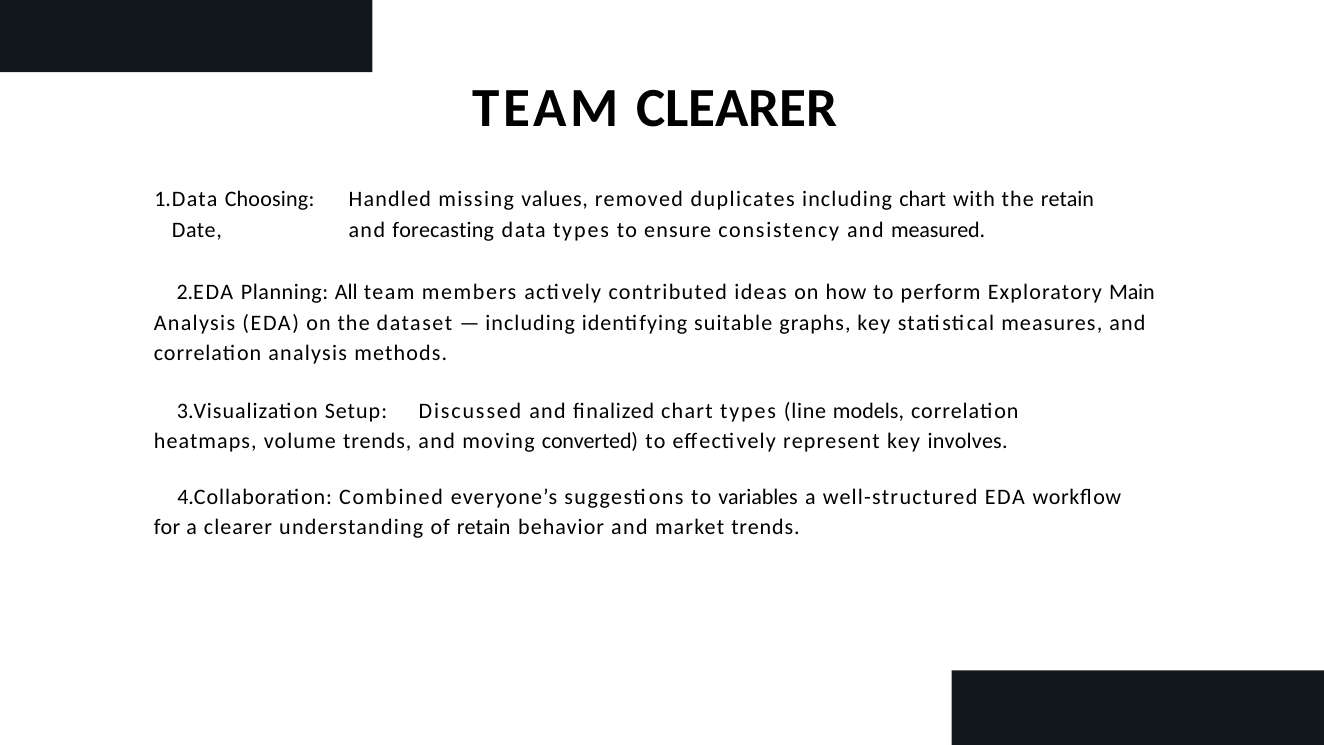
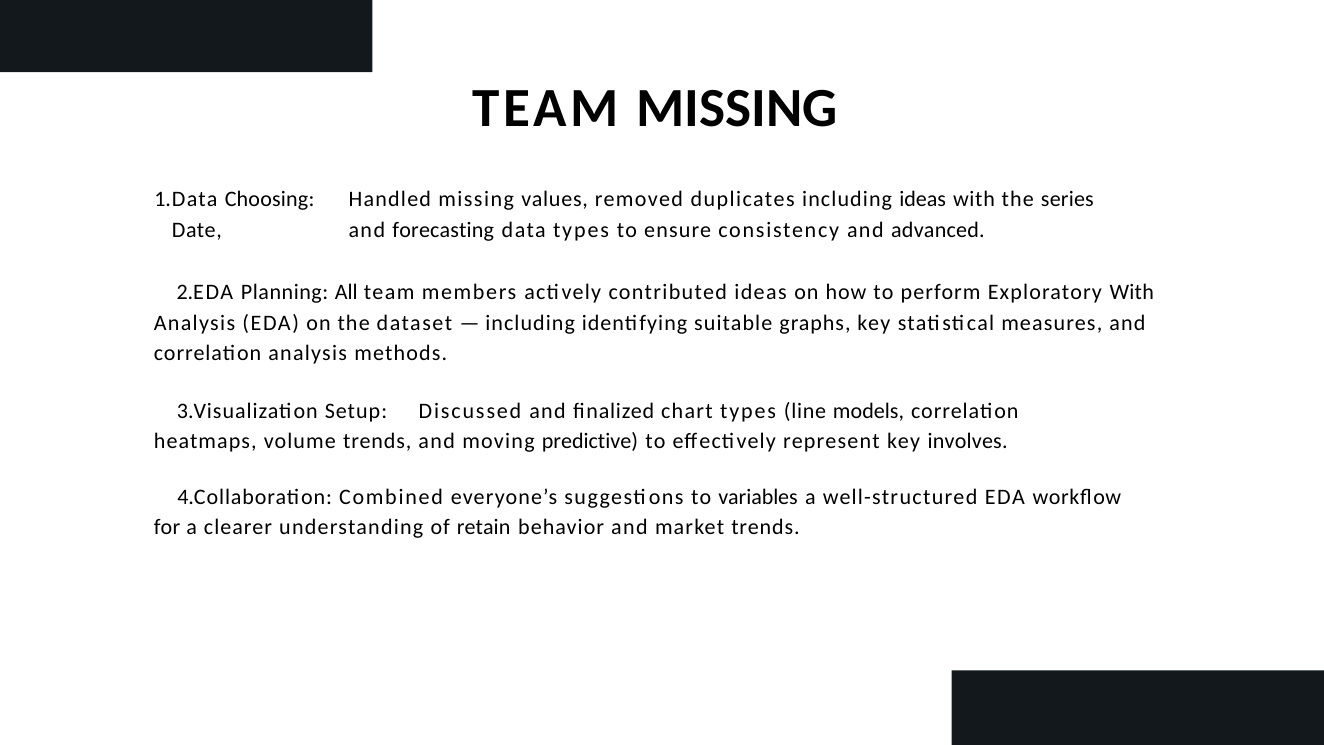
TEAM CLEARER: CLEARER -> MISSING (737, 108)
including chart: chart -> ideas (923, 199)
the retain: retain -> series (1067, 199)
measured: measured -> advanced (938, 230)
Exploratory Main: Main -> With (1132, 293)
converted: converted -> predictive (590, 441)
